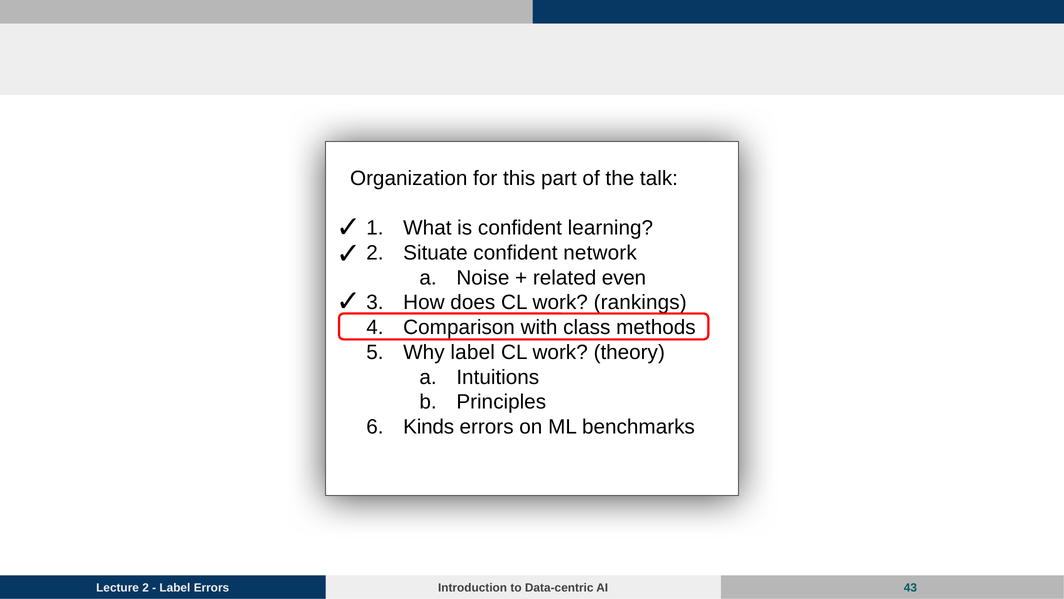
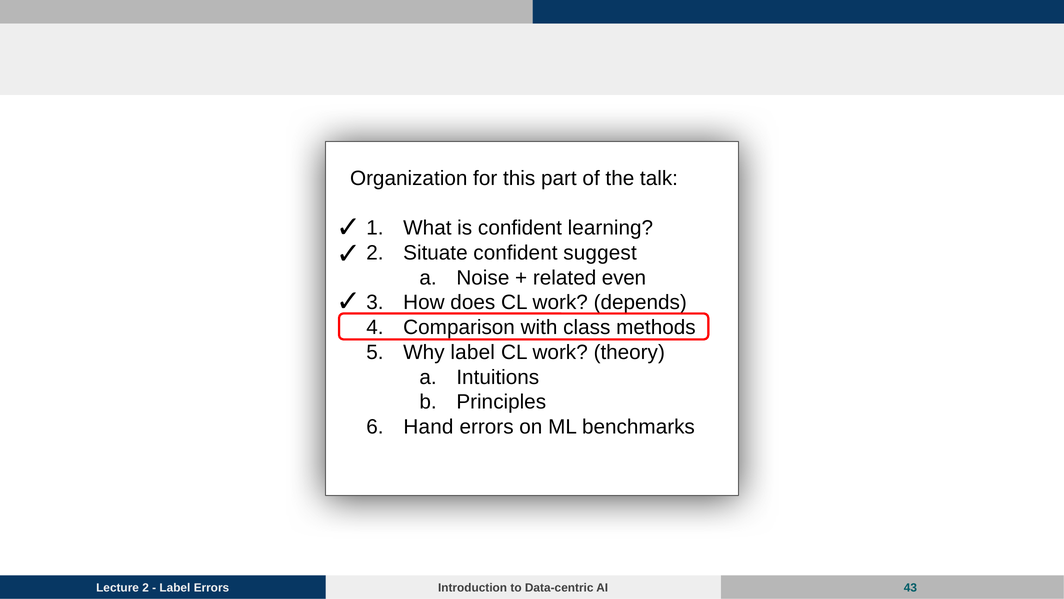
network: network -> suggest (600, 253)
rankings: rankings -> depends (640, 302)
Kinds: Kinds -> Hand (428, 427)
